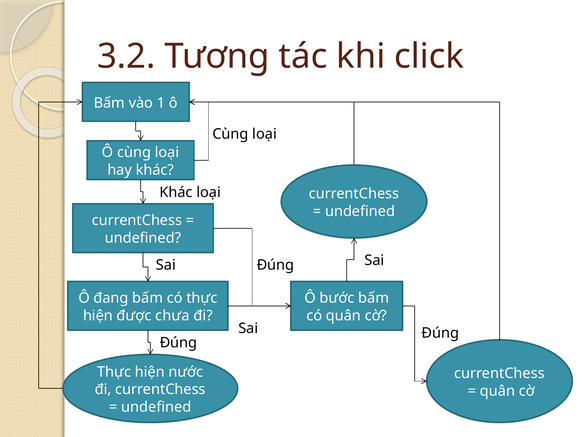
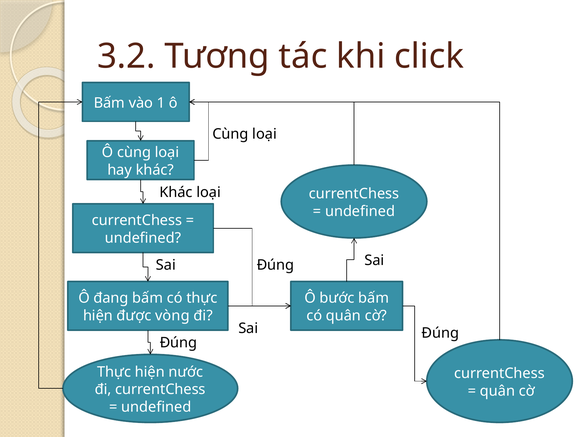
chưa: chưa -> vòng (172, 315)
